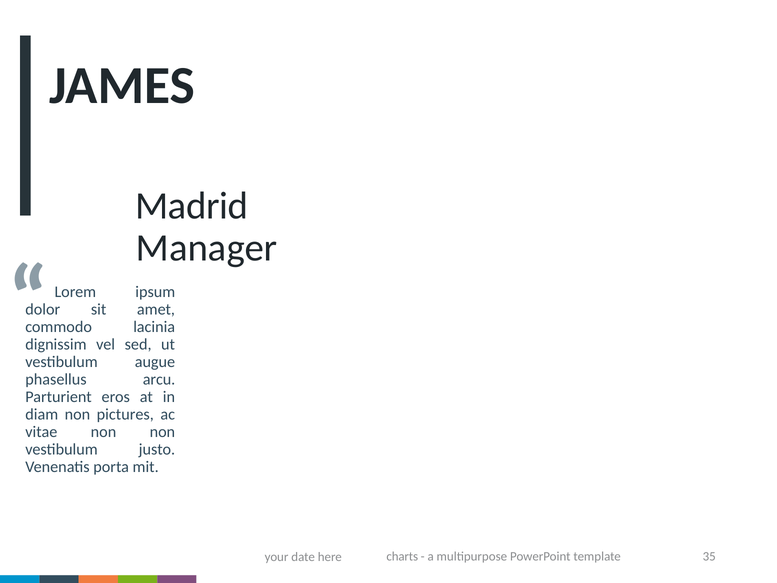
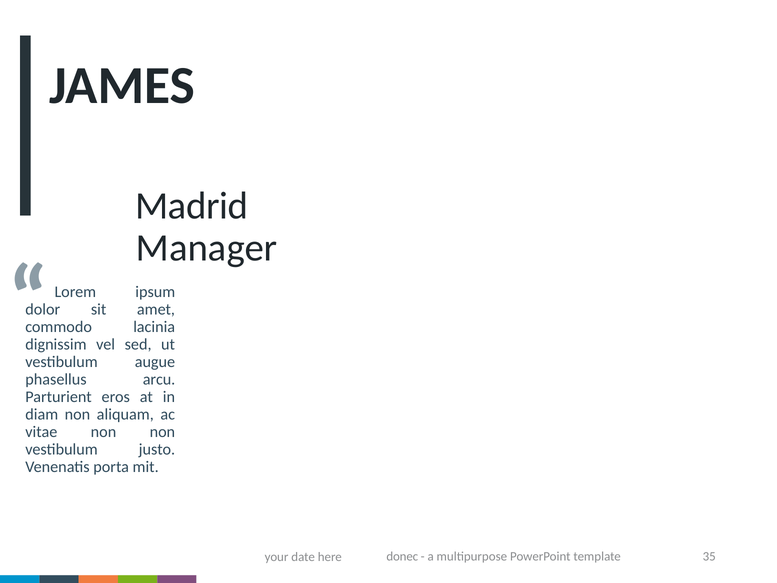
pictures: pictures -> aliquam (125, 414)
charts: charts -> donec (402, 556)
